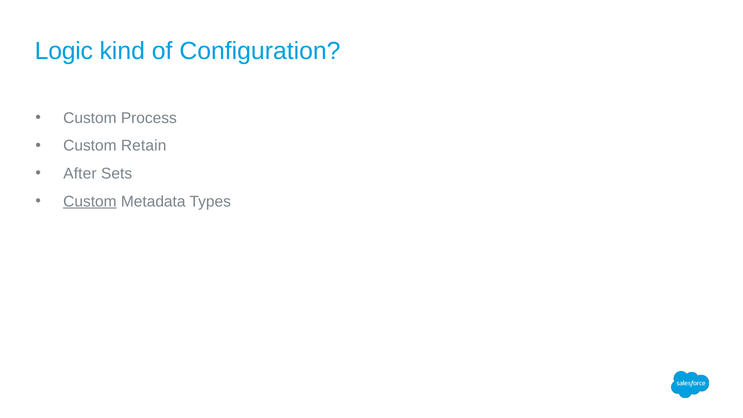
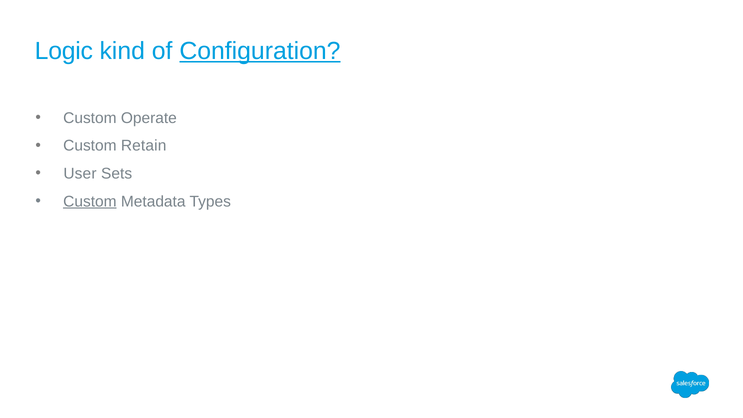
Configuration underline: none -> present (260, 51)
Process: Process -> Operate (149, 118)
After: After -> User (80, 174)
